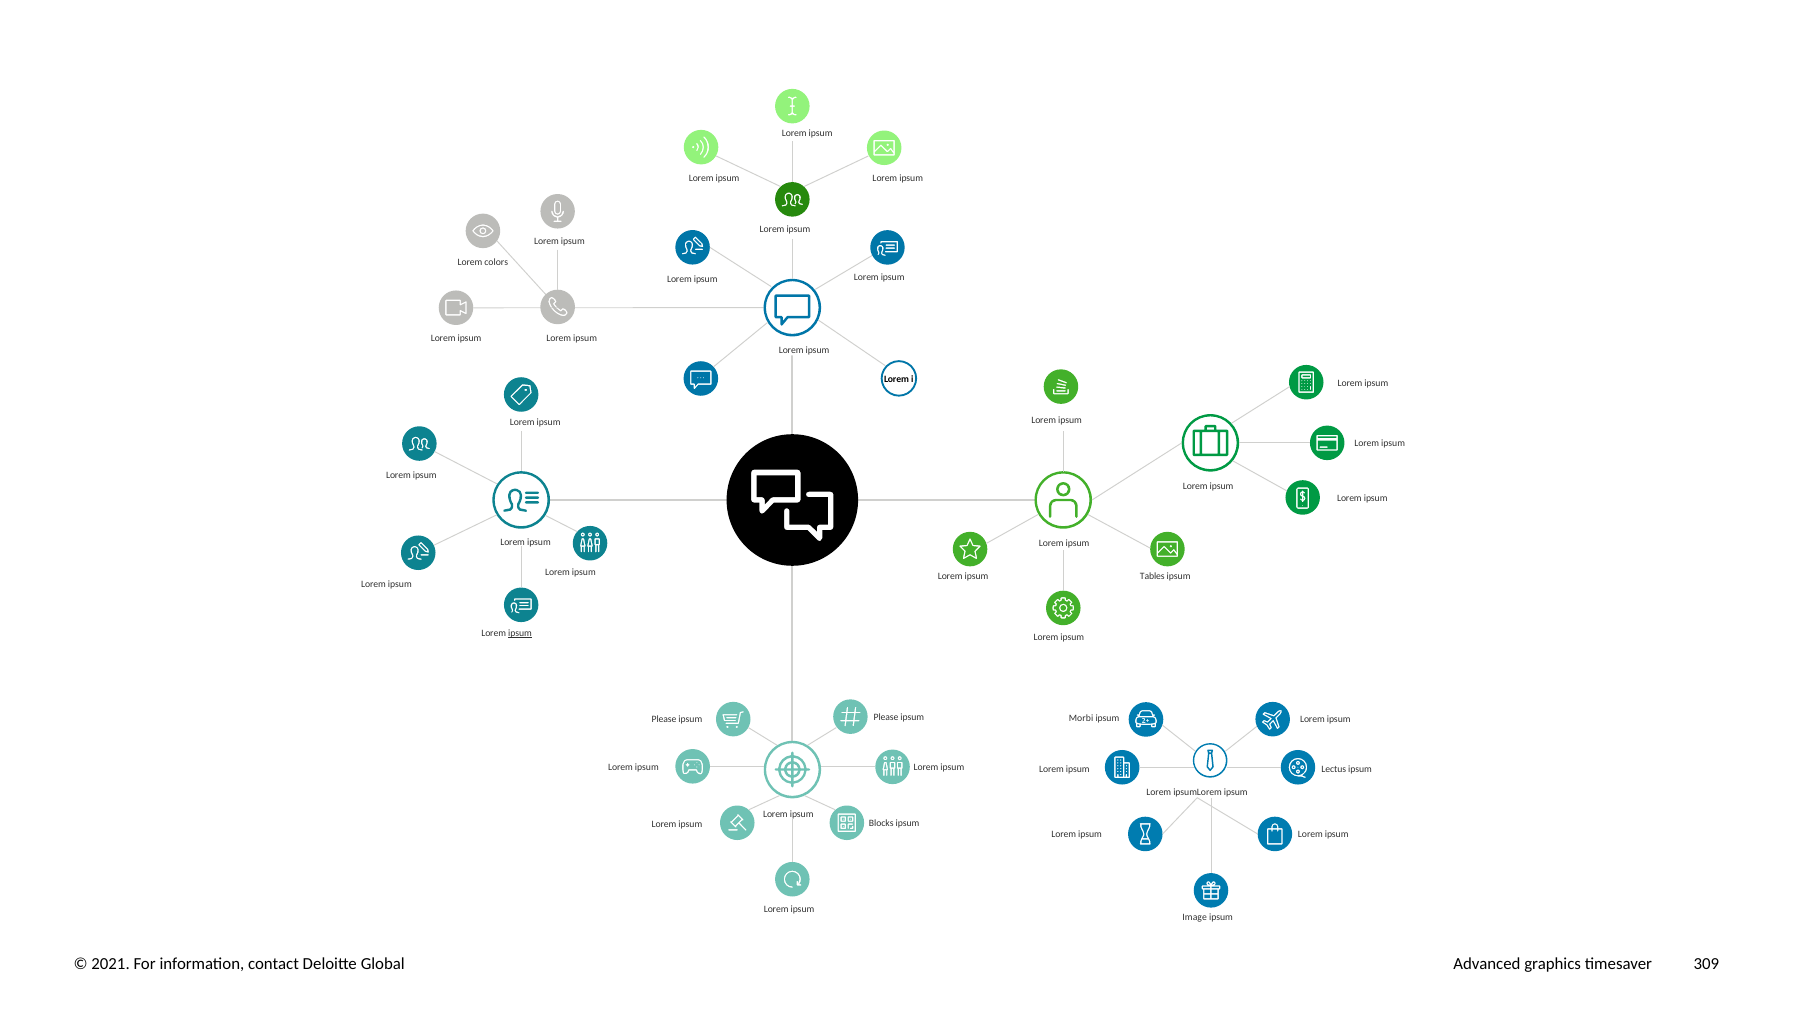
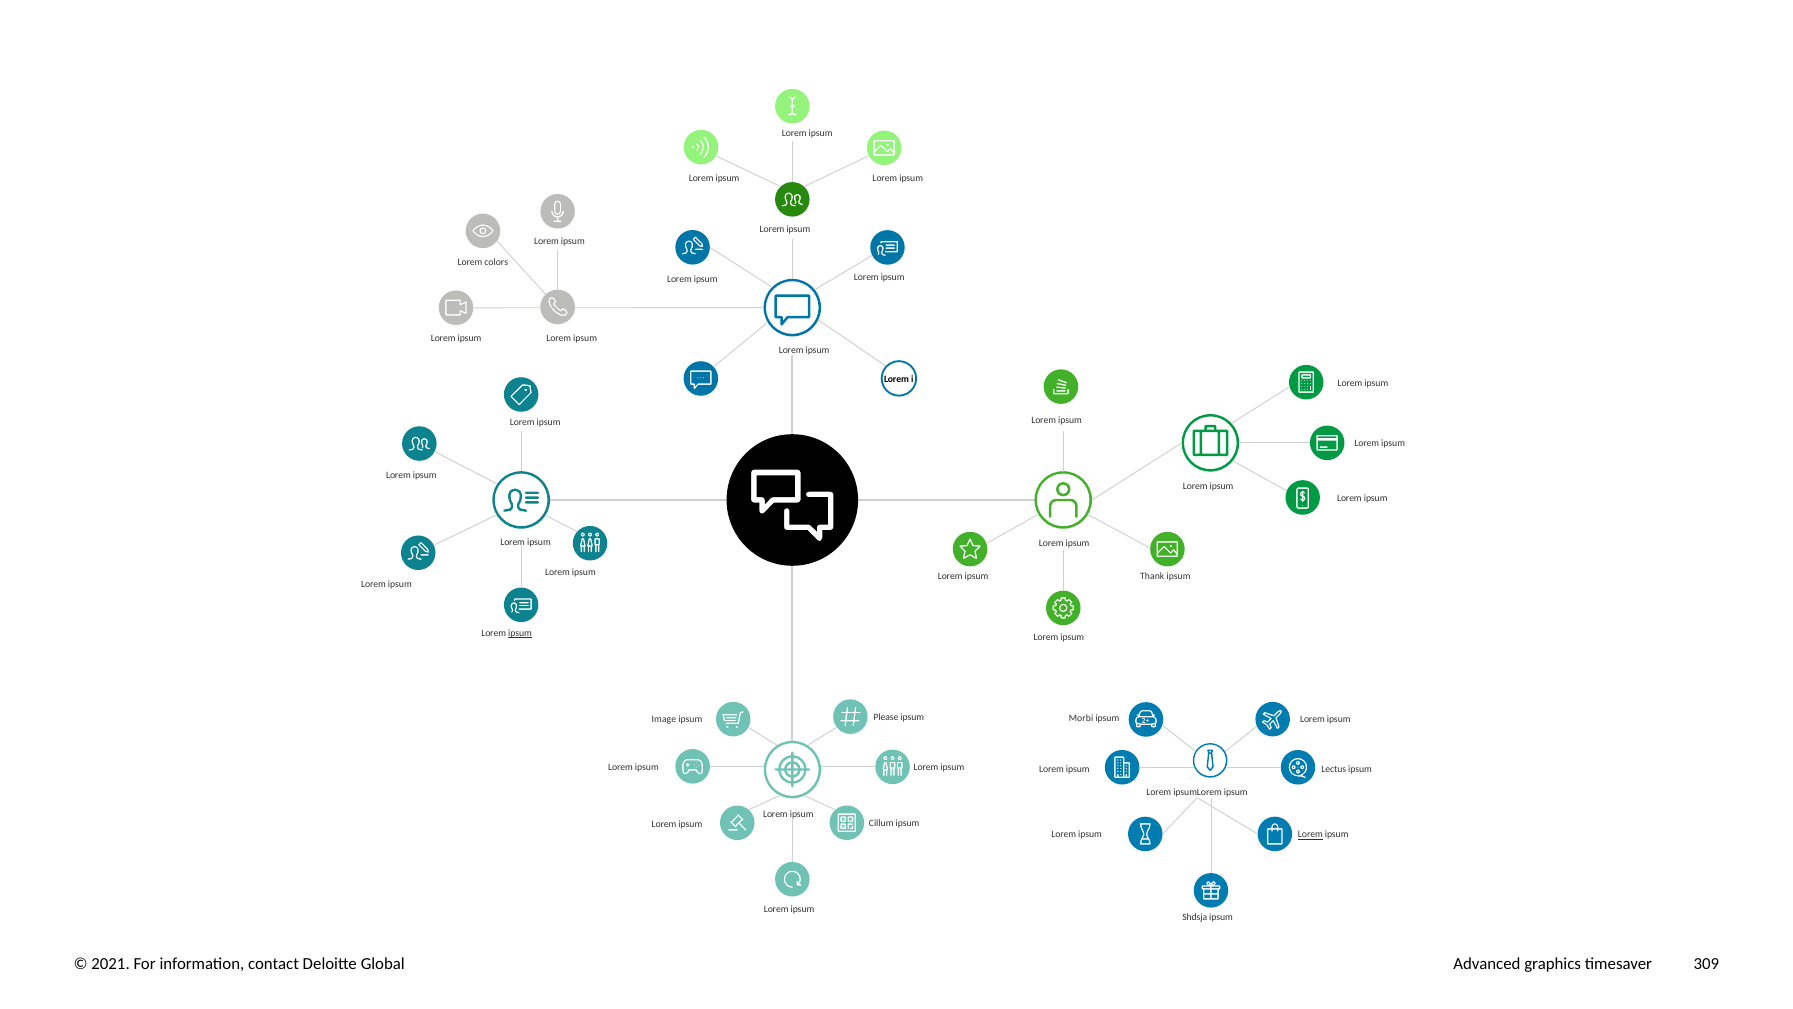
Tables: Tables -> Thank (1152, 577)
Please: Please -> Image (664, 719)
Blocks: Blocks -> Cillum (881, 823)
Lorem underline: none -> present (1310, 834)
Image: Image -> Shdsja (1195, 917)
